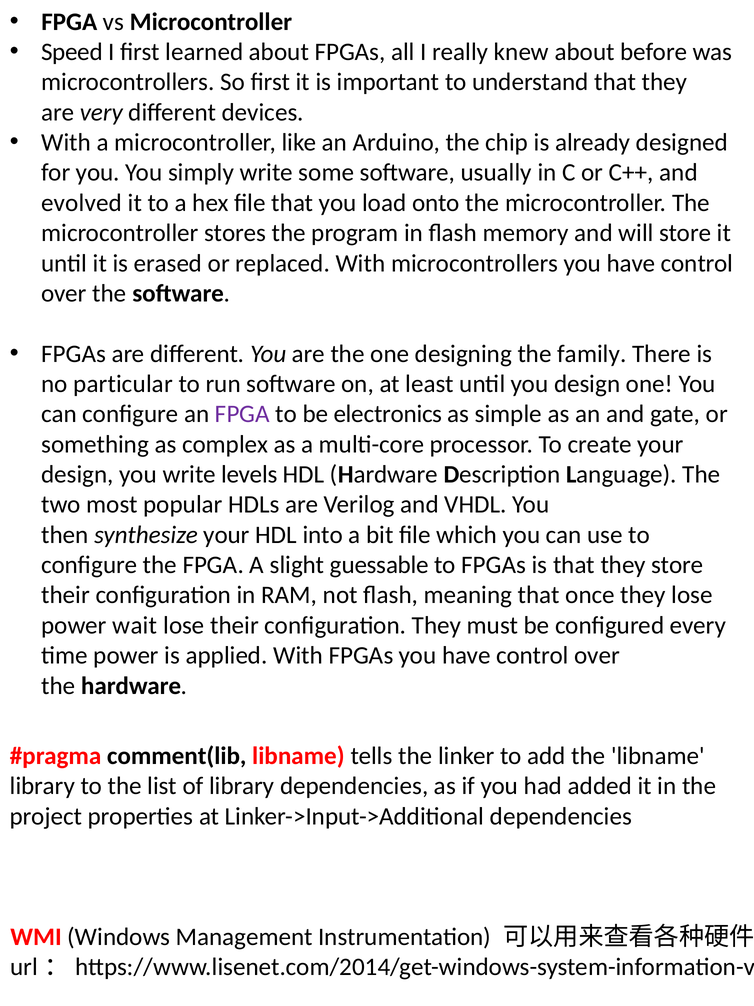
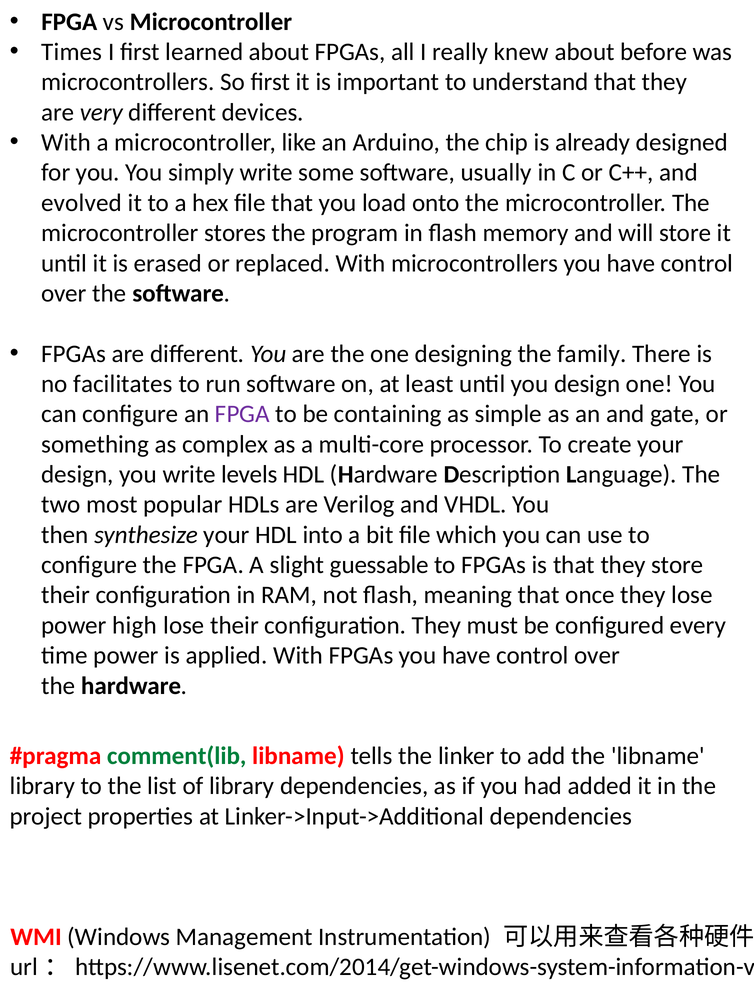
Speed: Speed -> Times (72, 52)
particular: particular -> facilitates (123, 384)
electronics: electronics -> containing (388, 414)
wait: wait -> high (135, 625)
comment(lib colour: black -> green (177, 755)
